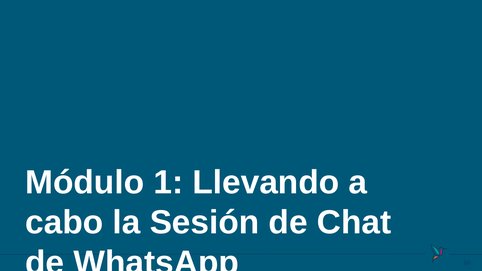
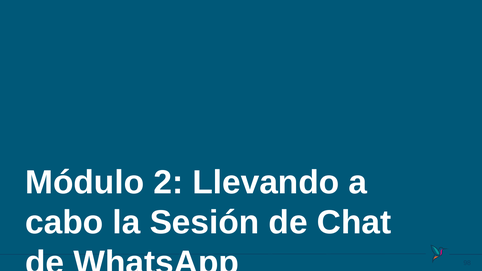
1: 1 -> 2 (168, 182)
